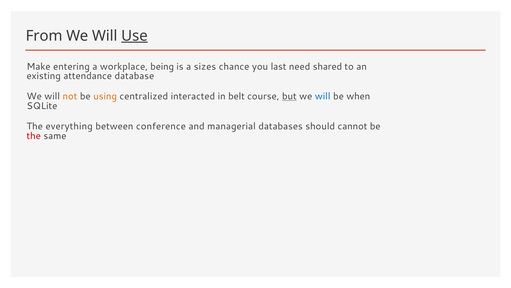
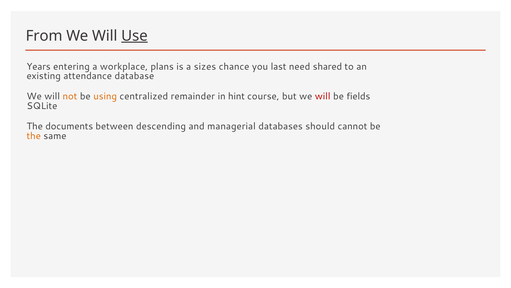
Make: Make -> Years (39, 66)
being: being -> plans (162, 66)
interacted: interacted -> remainder (193, 96)
belt: belt -> hint (236, 96)
but underline: present -> none (289, 96)
will colour: blue -> red (323, 96)
when: when -> fields (358, 96)
everything: everything -> documents (69, 126)
conference: conference -> descending (161, 126)
the colour: red -> orange (34, 136)
